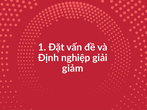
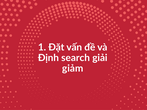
nghiệp: nghiệp -> search (76, 58)
